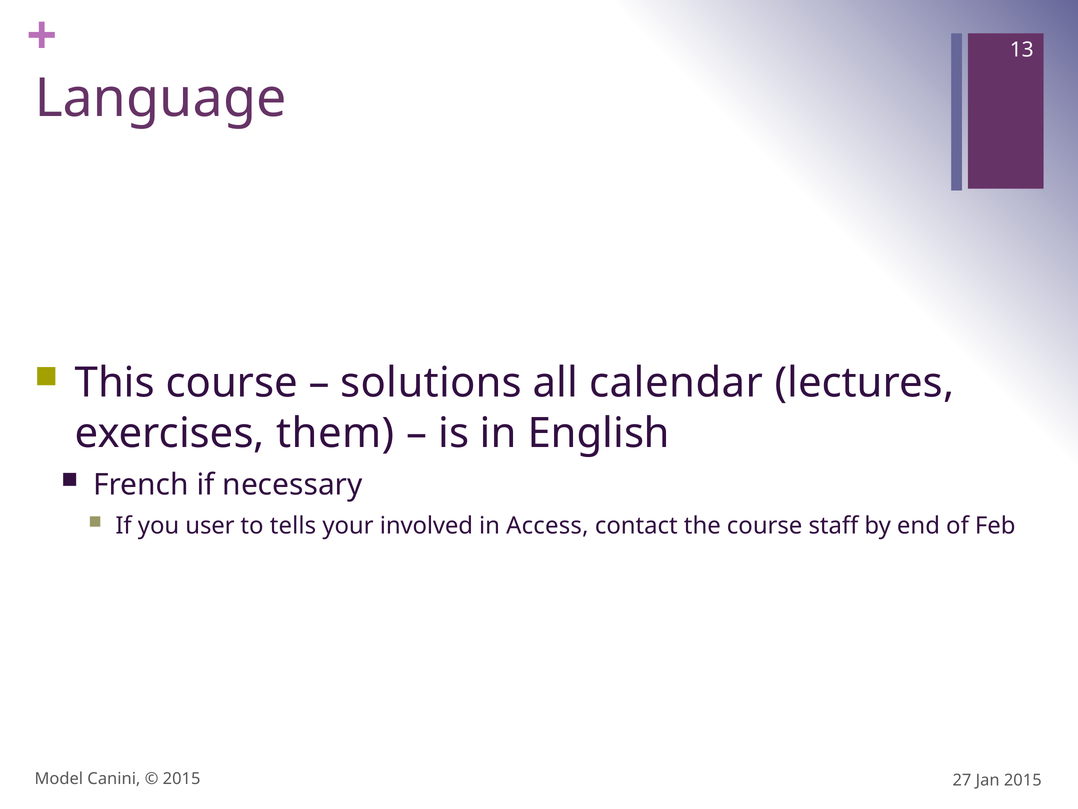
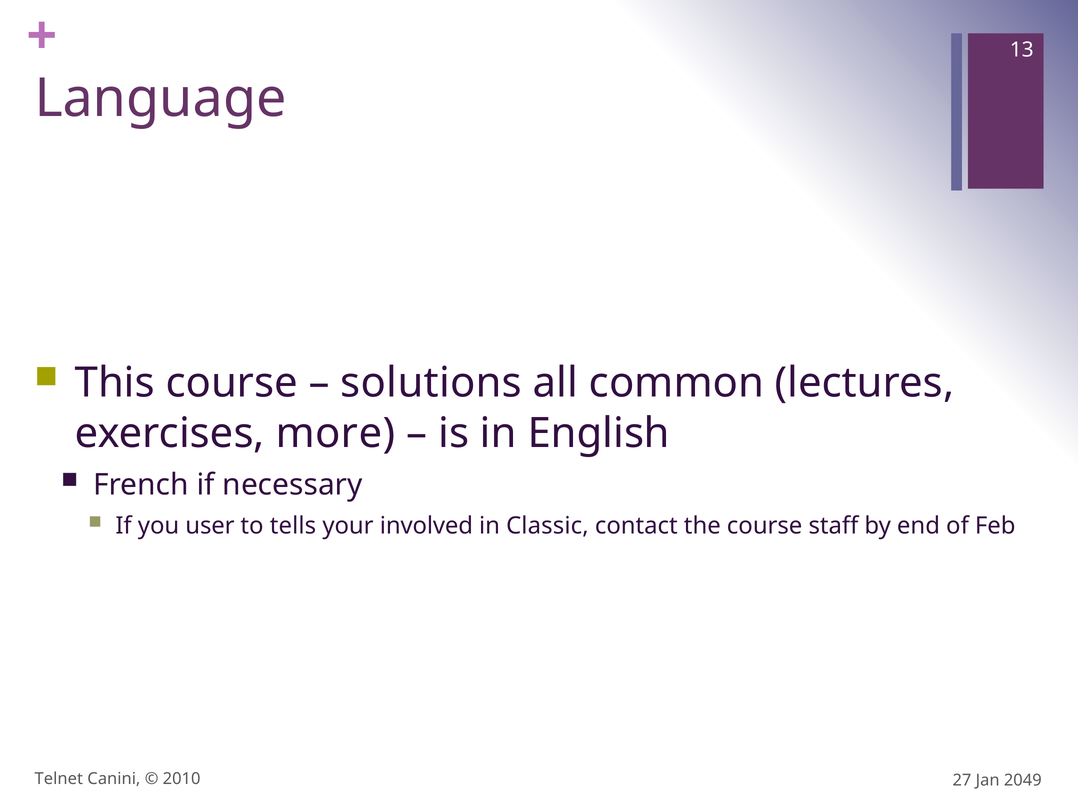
calendar: calendar -> common (676, 383)
them: them -> more (335, 433)
Access: Access -> Classic (547, 525)
Model: Model -> Telnet (59, 779)
2015: 2015 -> 2010 (182, 779)
Jan 2015: 2015 -> 2049 (1023, 780)
